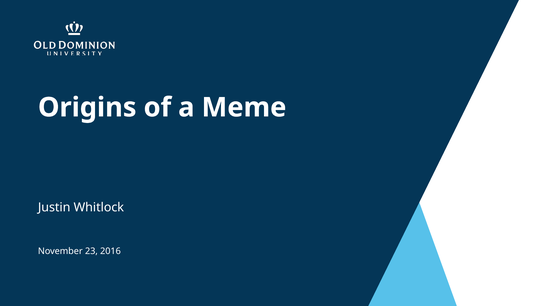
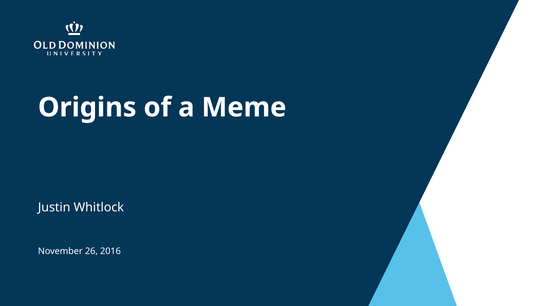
23: 23 -> 26 (91, 252)
